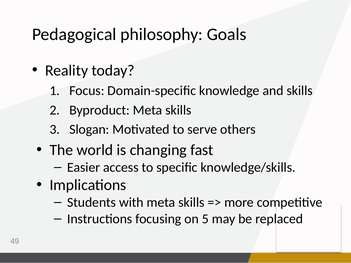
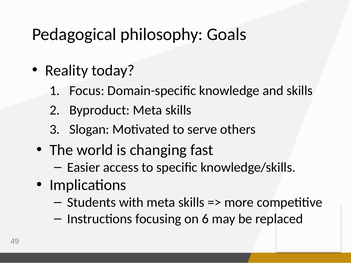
5: 5 -> 6 (205, 219)
